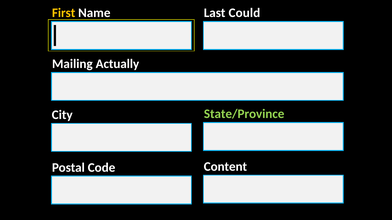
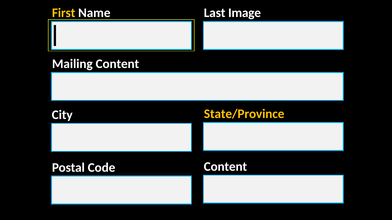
Could: Could -> Image (245, 13)
Mailing Actually: Actually -> Content (117, 64)
State/Province colour: light green -> yellow (244, 114)
